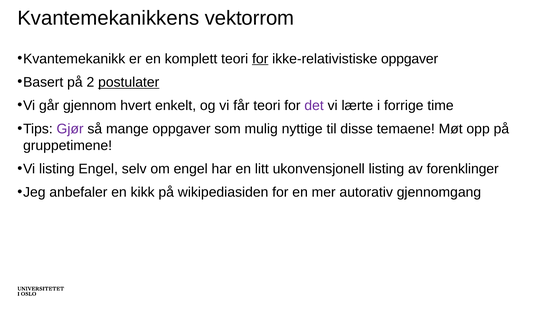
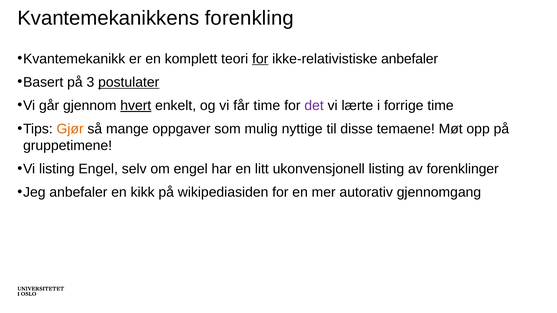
vektorrom: vektorrom -> forenkling (249, 18)
ikke-relativistiske oppgaver: oppgaver -> anbefaler (410, 59)
2: 2 -> 3 (90, 82)
hvert underline: none -> present (136, 106)
får teori: teori -> time (267, 106)
Gjør colour: purple -> orange (70, 129)
